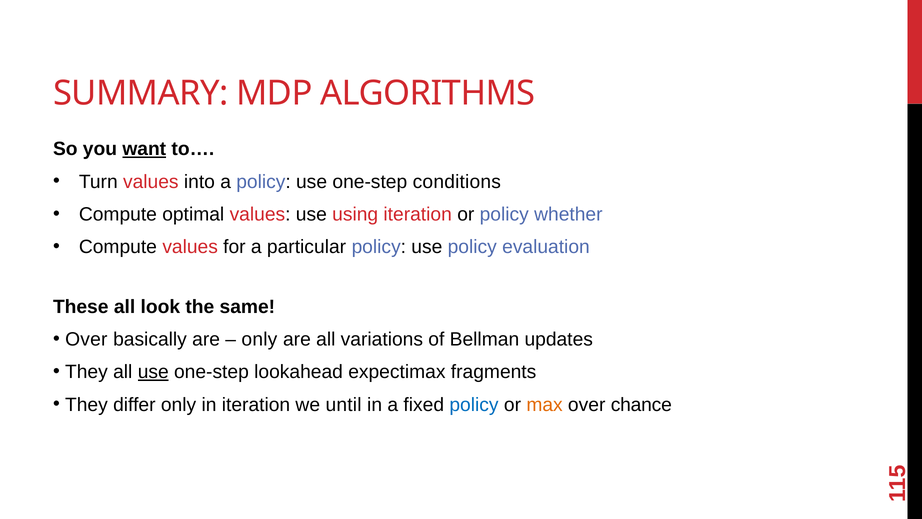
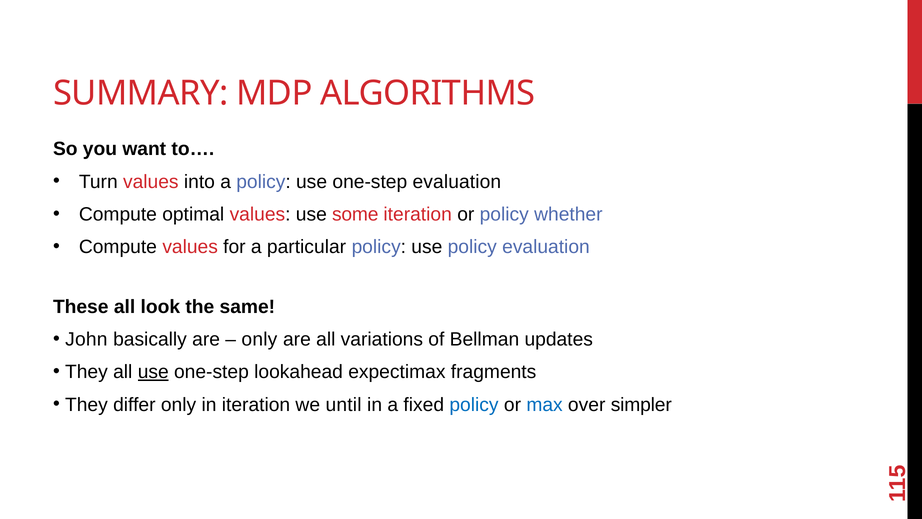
want underline: present -> none (144, 149)
one-step conditions: conditions -> evaluation (457, 182)
using: using -> some (355, 214)
Over: Over -> John (86, 339)
max colour: orange -> blue (545, 404)
chance: chance -> simpler (641, 404)
